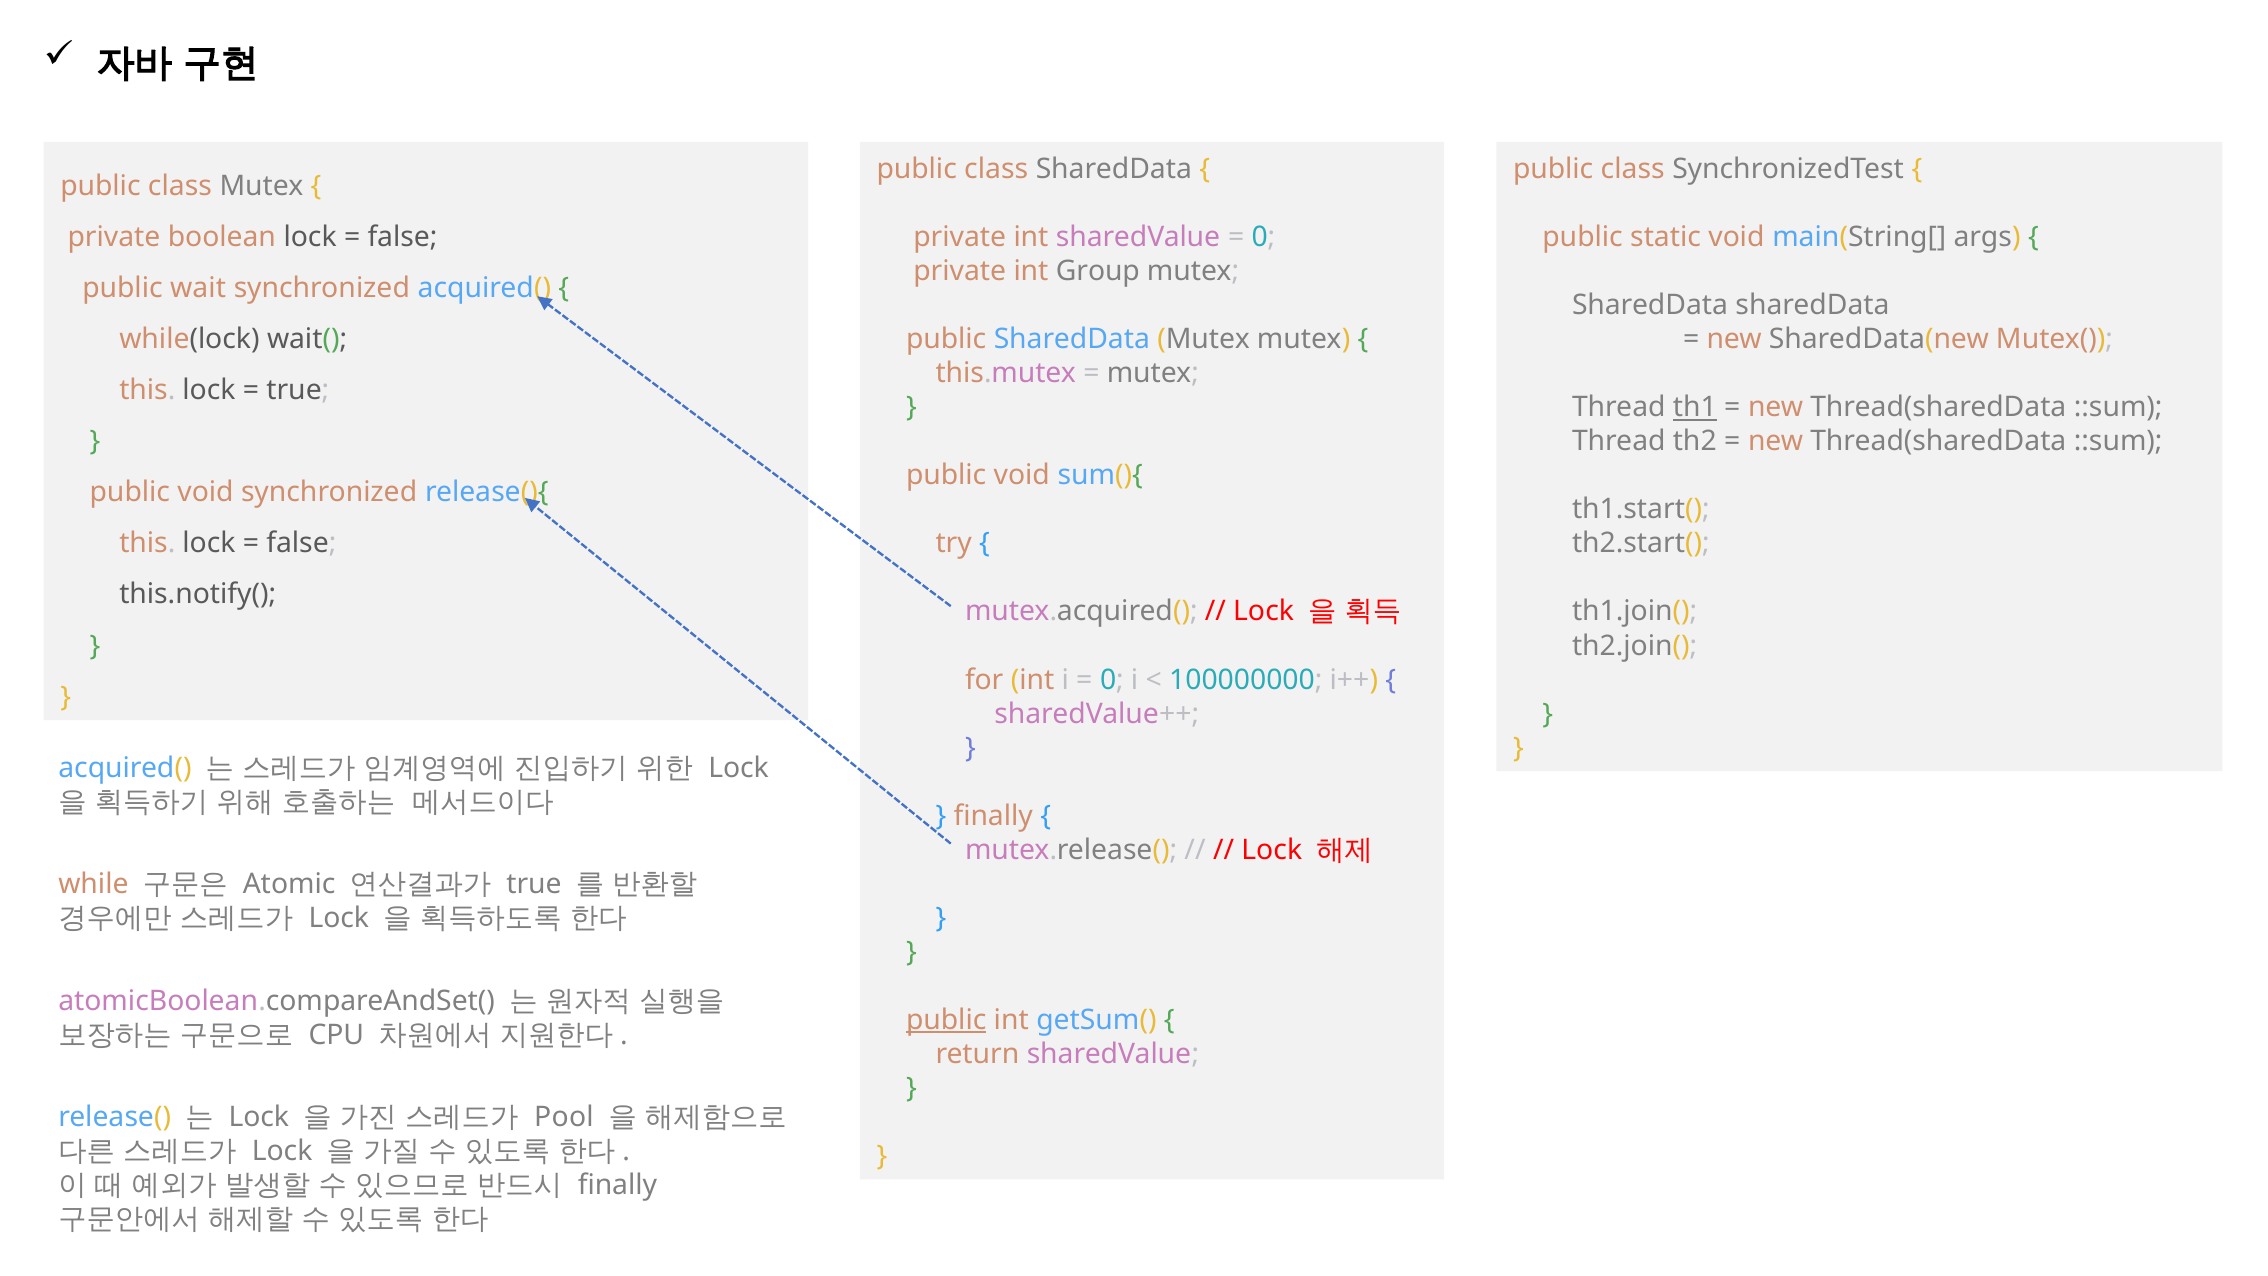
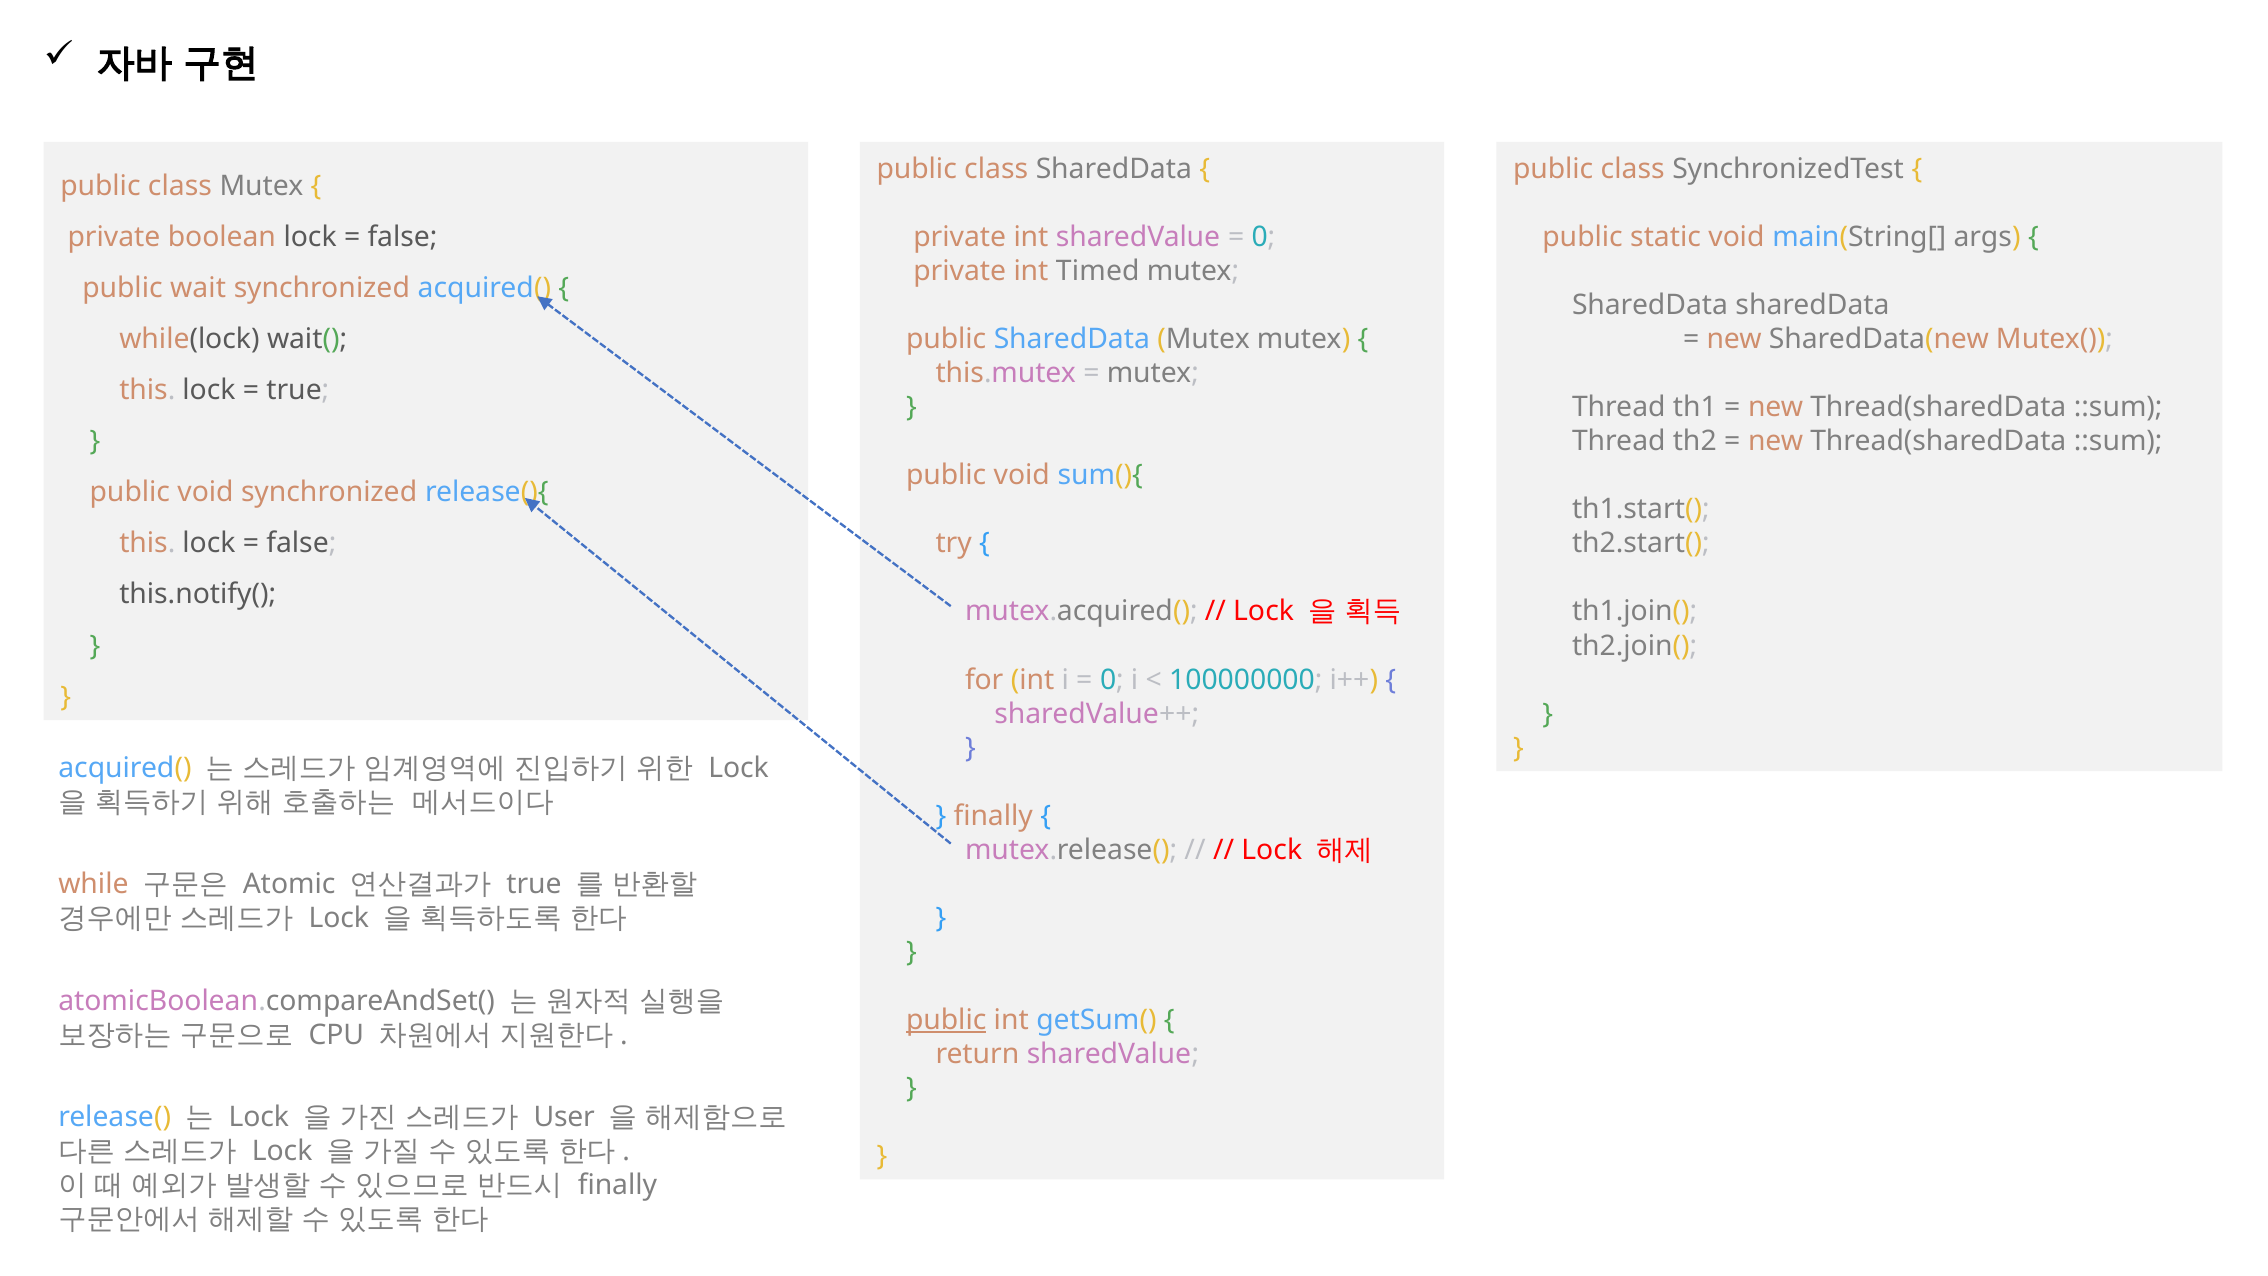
Group: Group -> Timed (1098, 271)
th1 underline: present -> none (1695, 407)
Pool: Pool -> User (564, 1117)
